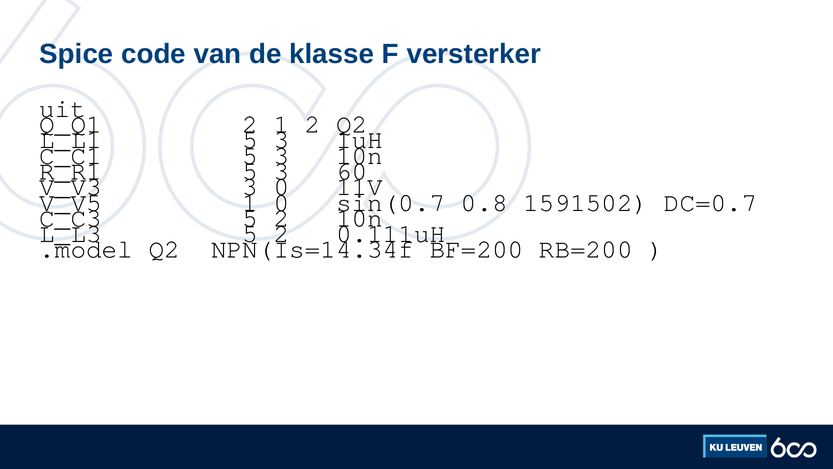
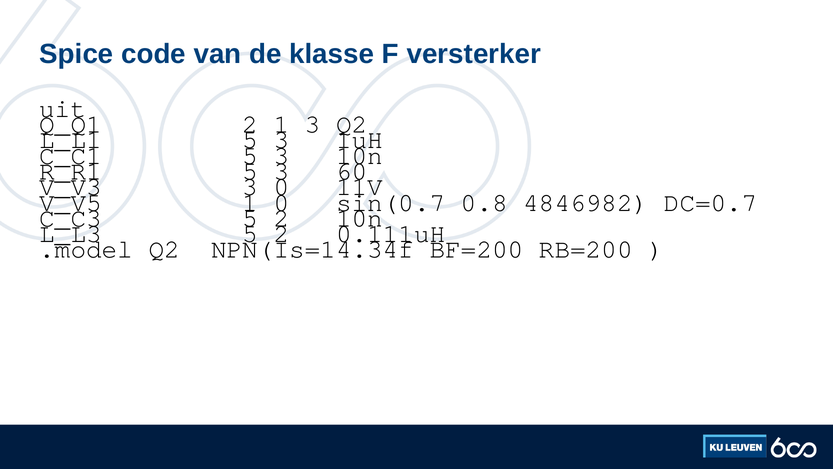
2: 2 -> 3 (313, 124)
1591502: 1591502 -> 4846982 (586, 202)
